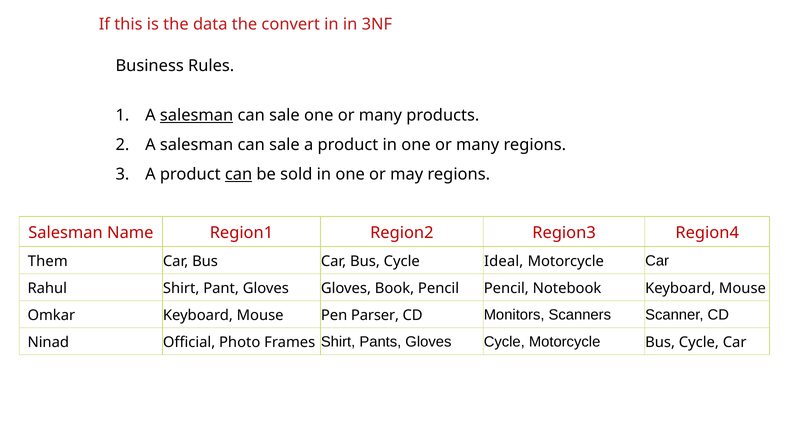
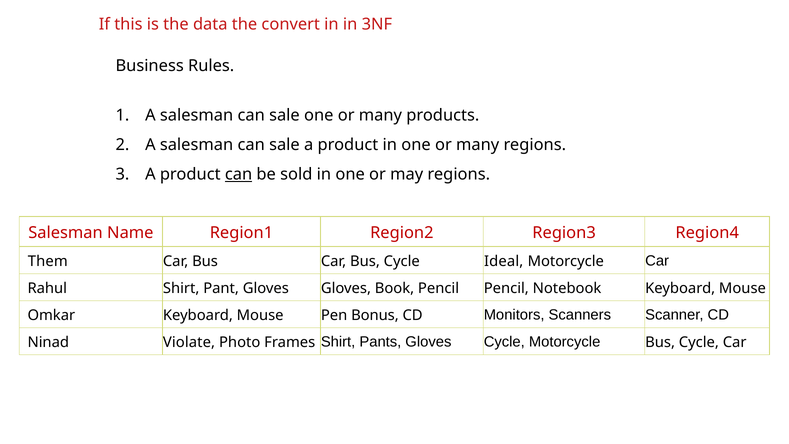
salesman underline: present -> none (197, 115)
Parser: Parser -> Bonus (375, 315)
Official: Official -> Violate (189, 342)
